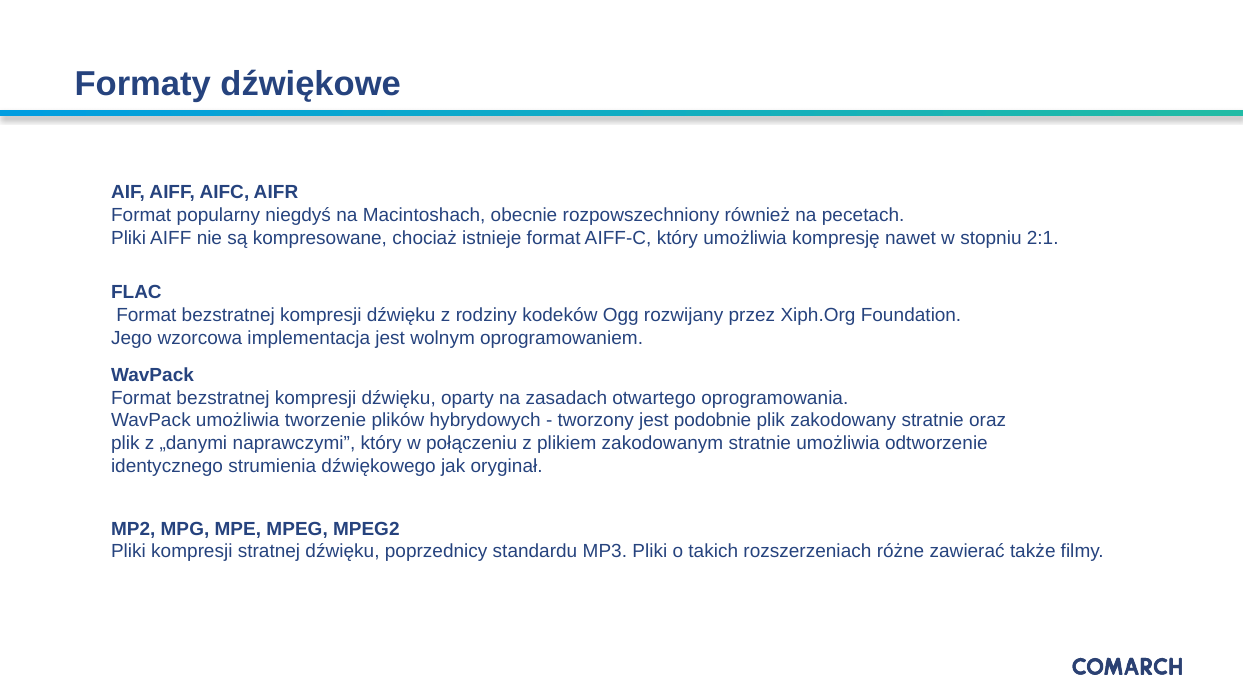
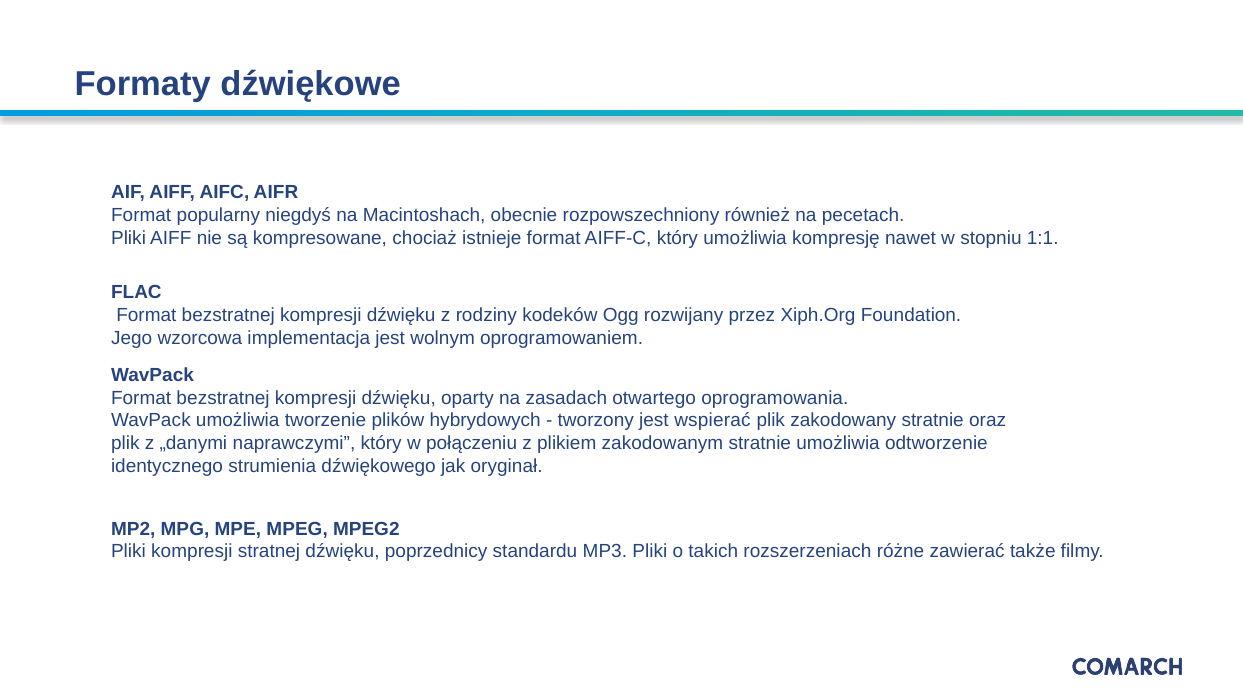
2:1: 2:1 -> 1:1 (1043, 238)
podobnie: podobnie -> wspierać (712, 421)
